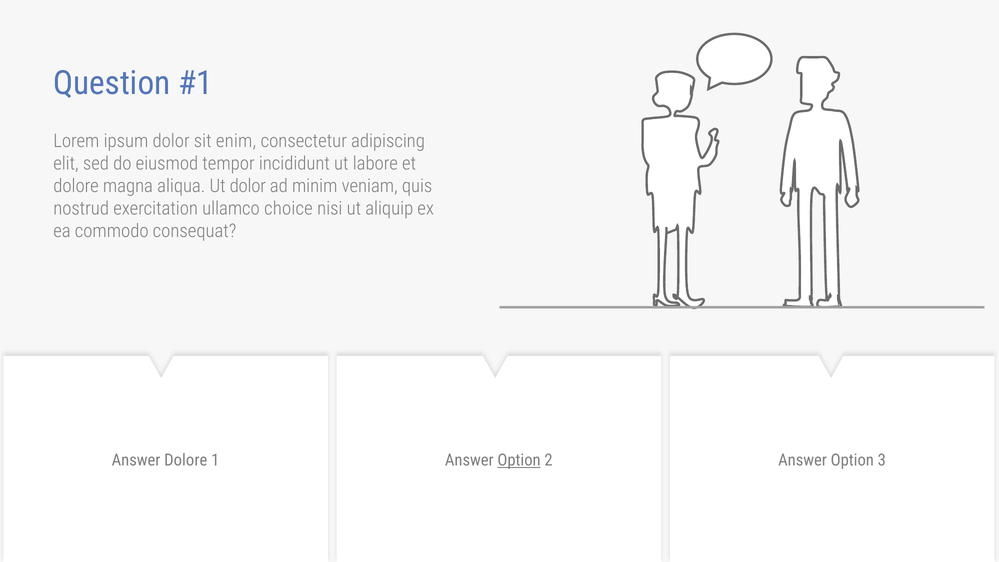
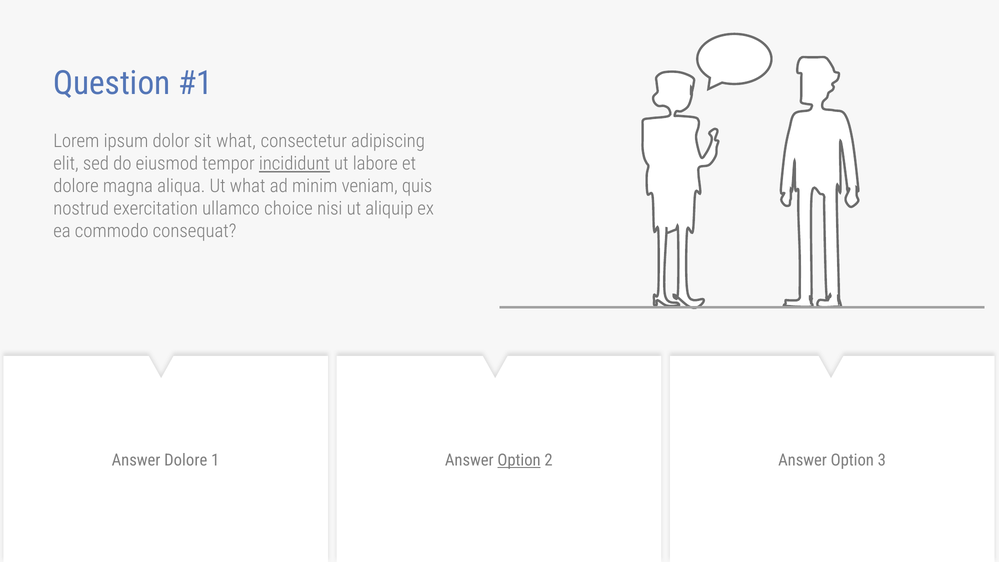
sit enim: enim -> what (236, 141)
incididunt underline: none -> present (294, 164)
Ut dolor: dolor -> what (248, 186)
